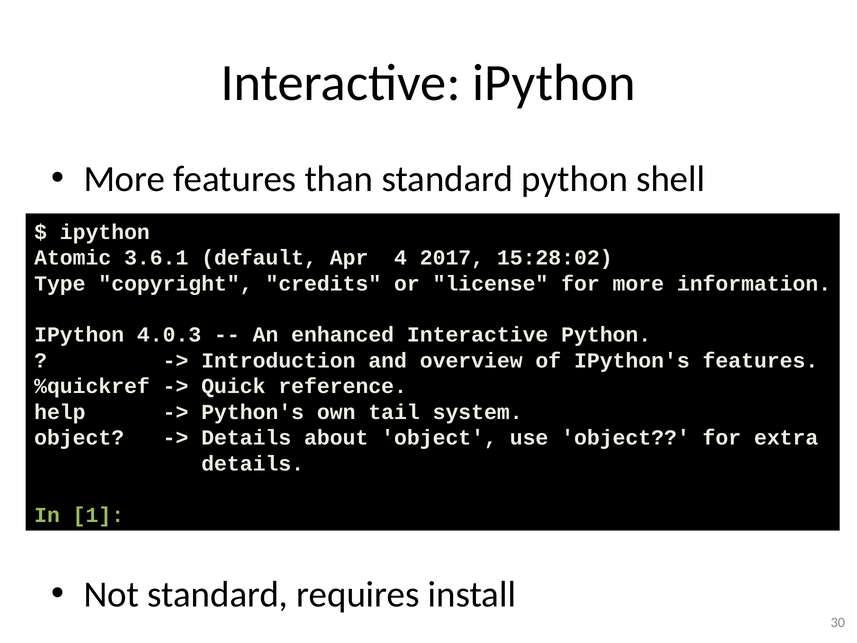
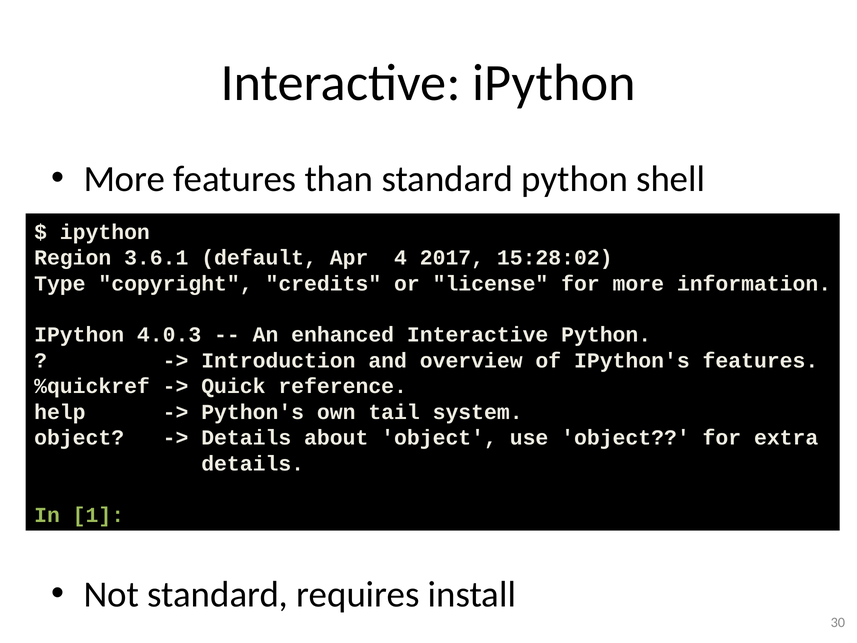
Atomic: Atomic -> Region (73, 258)
